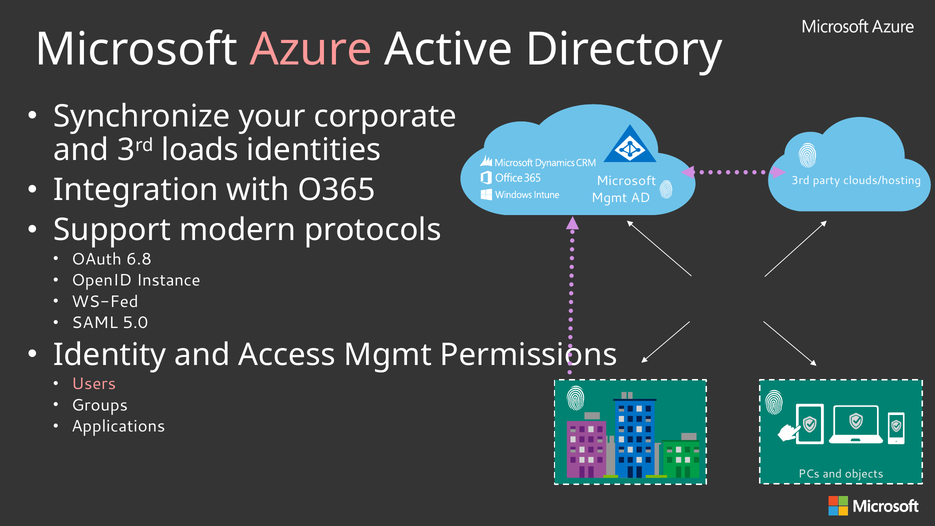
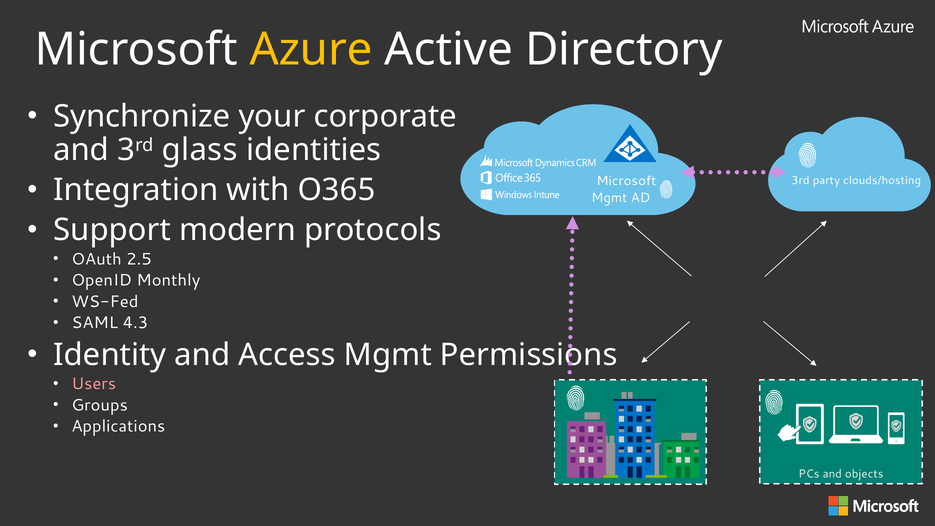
Azure colour: pink -> yellow (311, 50)
loads: loads -> glass (200, 150)
6.8: 6.8 -> 2.5 (139, 259)
Instance: Instance -> Monthly (168, 280)
5.0: 5.0 -> 4.3 (135, 323)
